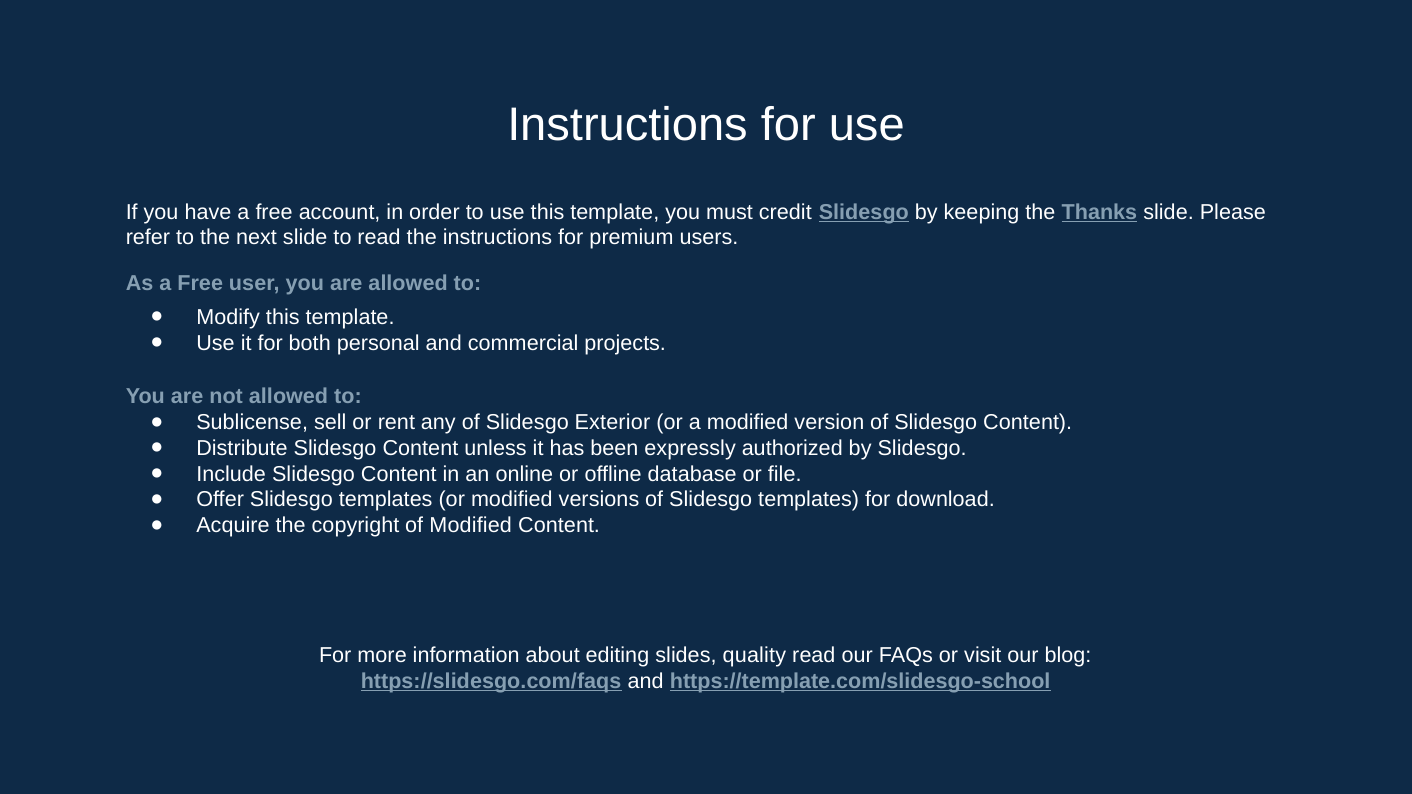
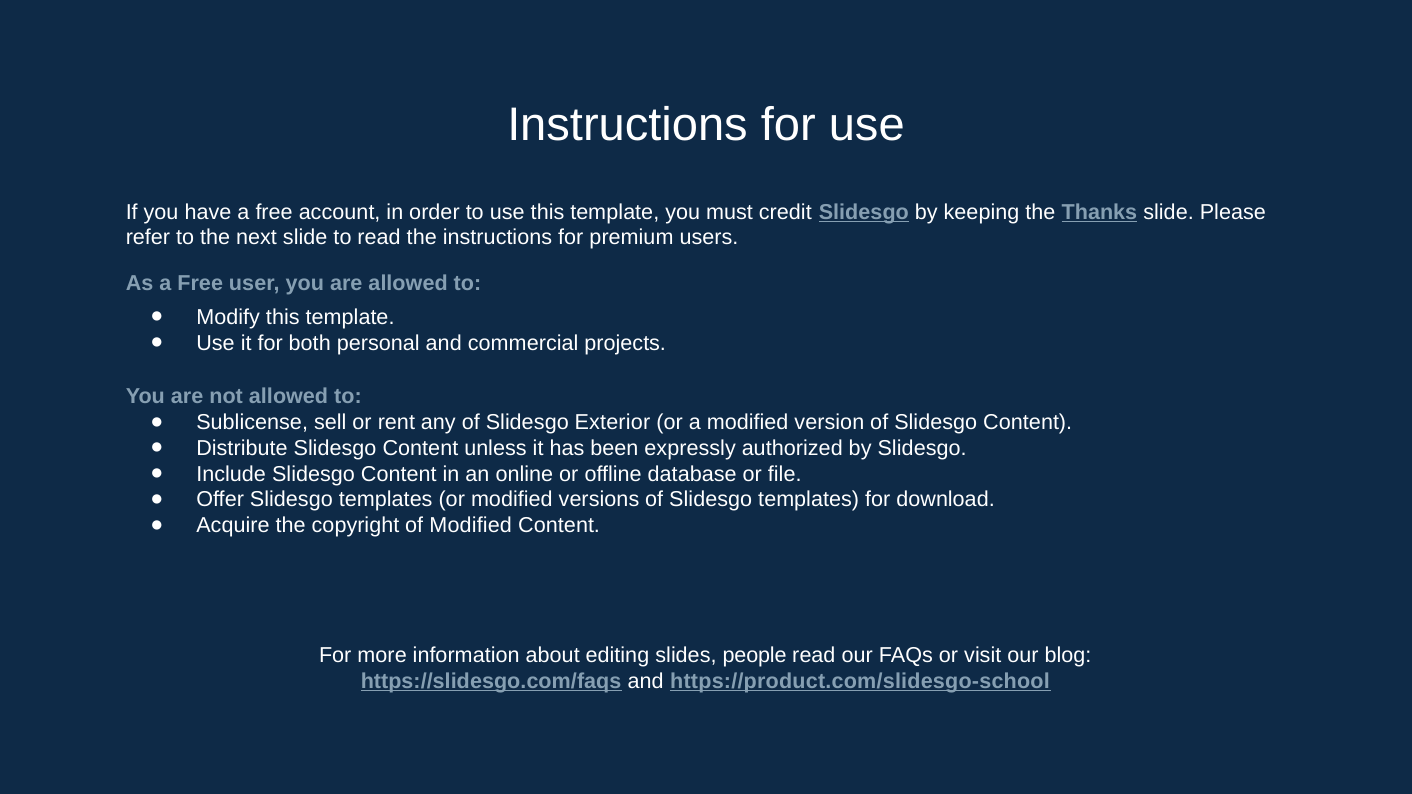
quality: quality -> people (755, 655)
https://template.com/slidesgo-school: https://template.com/slidesgo-school -> https://product.com/slidesgo-school (860, 681)
